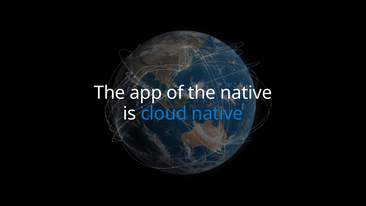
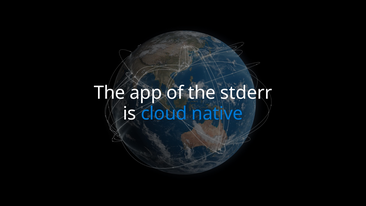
the native: native -> stderr (246, 93)
